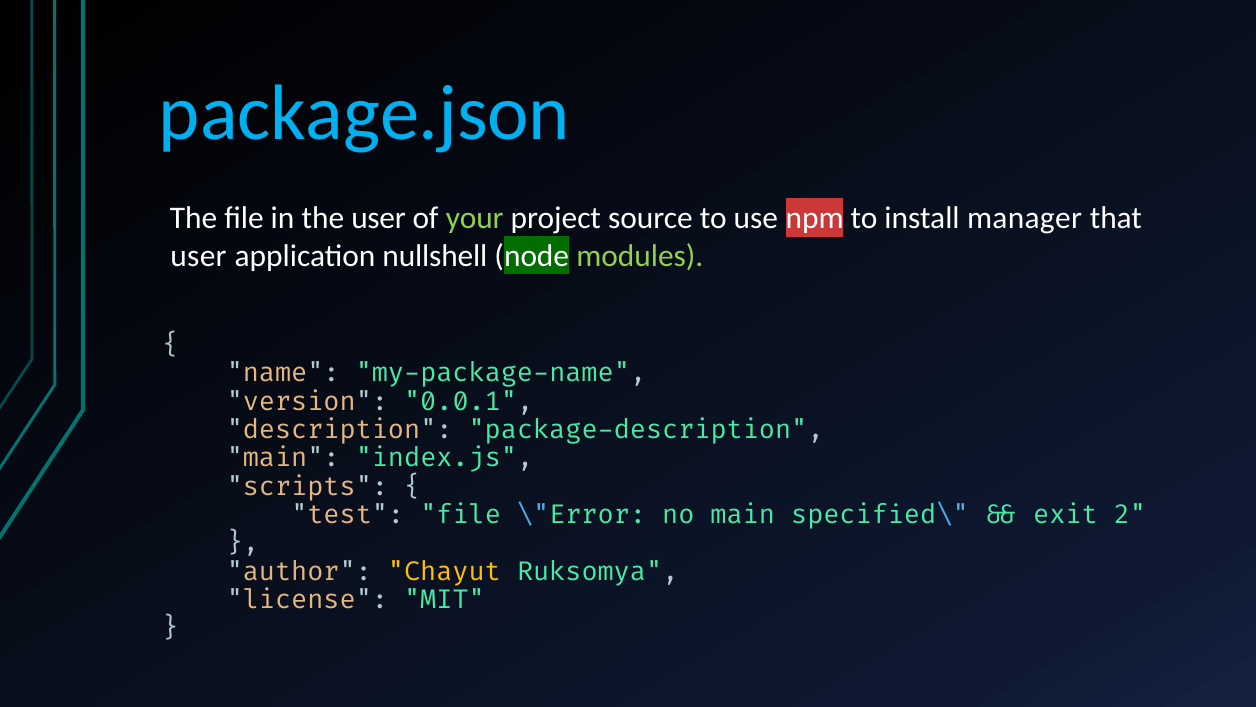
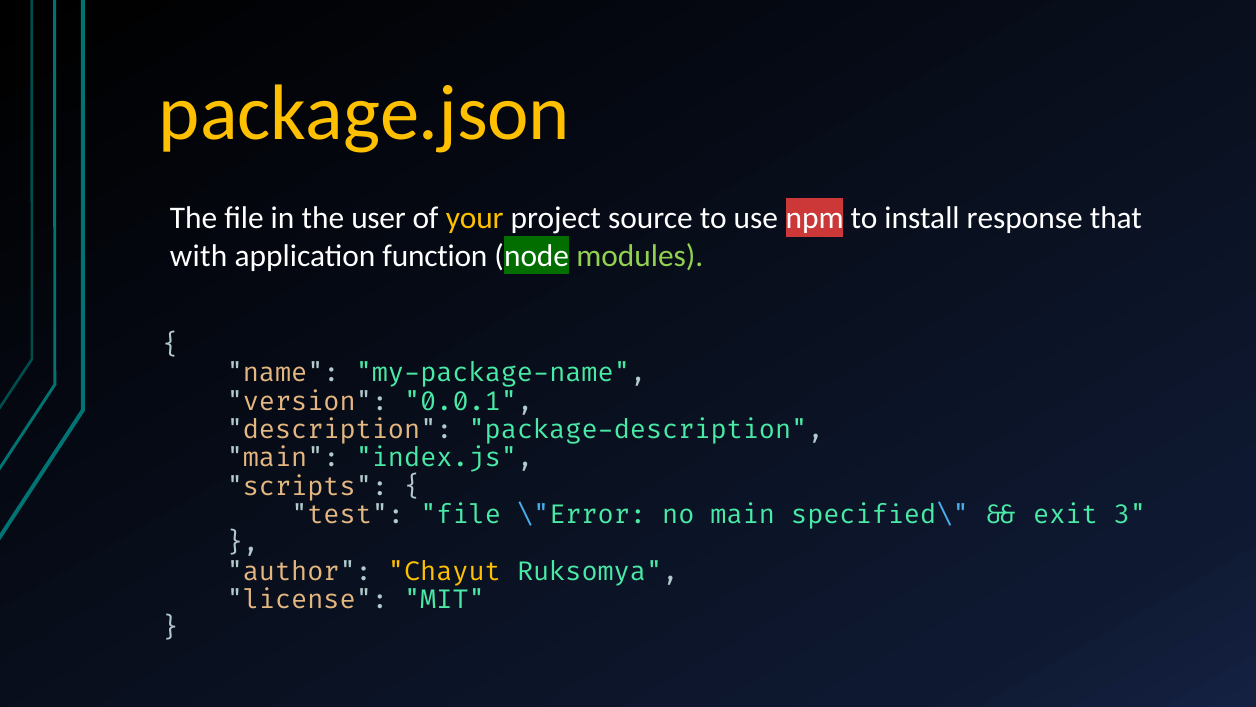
package.json colour: light blue -> yellow (365, 114)
your colour: light green -> yellow (475, 218)
manager: manager -> response (1025, 218)
user: user -> with (199, 256)
nullshell: nullshell -> function (435, 256)
2: 2 -> 3 (1130, 515)
